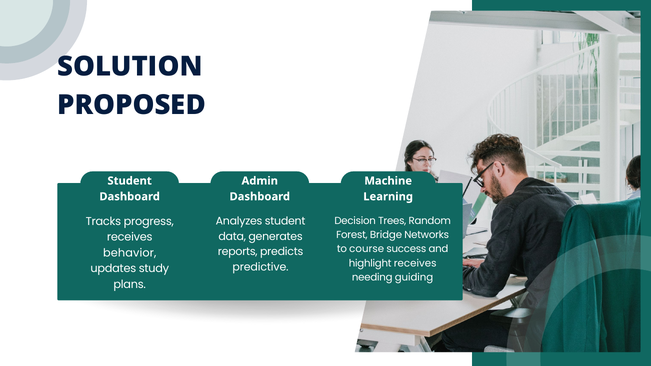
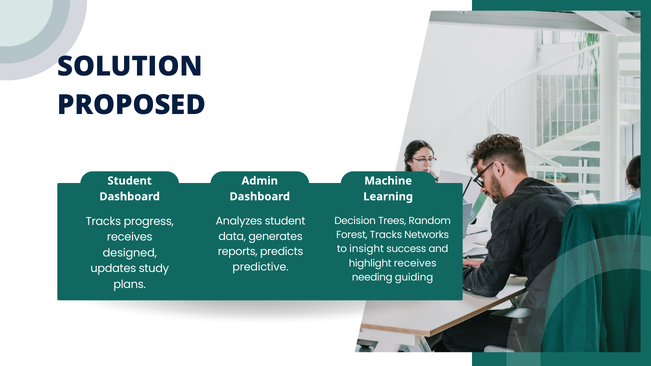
Forest Bridge: Bridge -> Tracks (386, 235)
course: course -> insight (367, 249)
behavior: behavior -> designed (130, 253)
